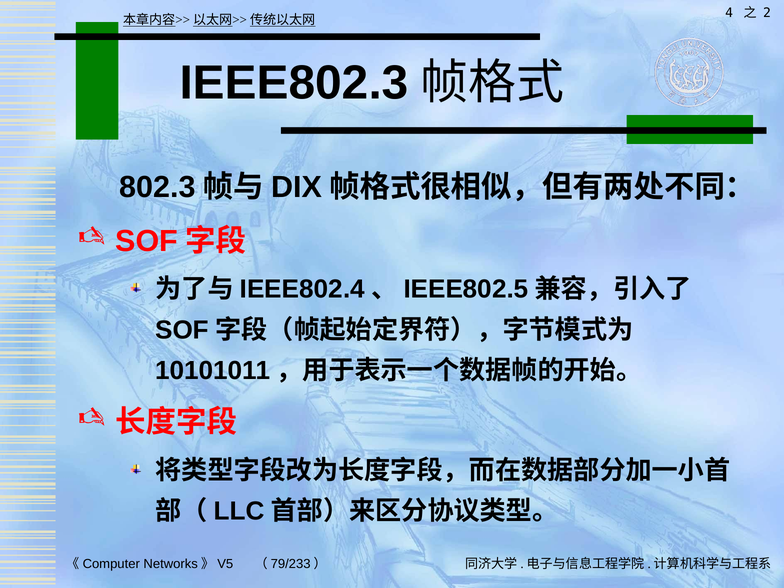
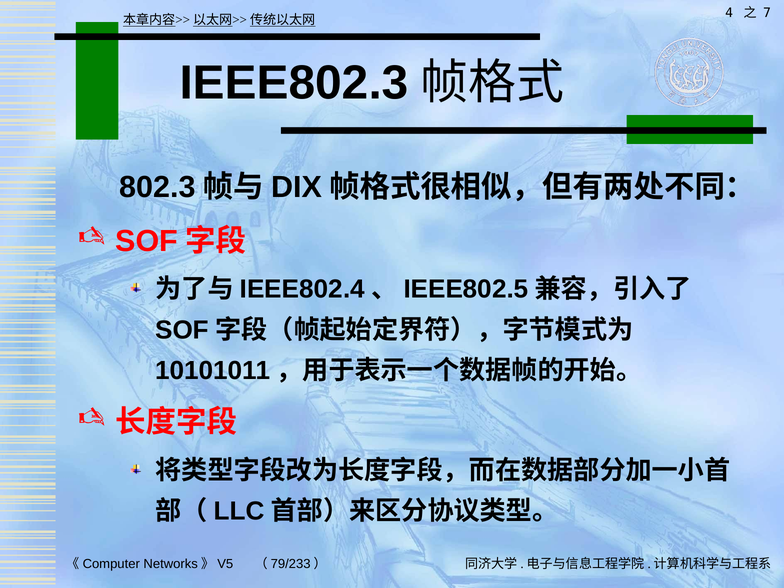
2: 2 -> 7 (767, 13)
